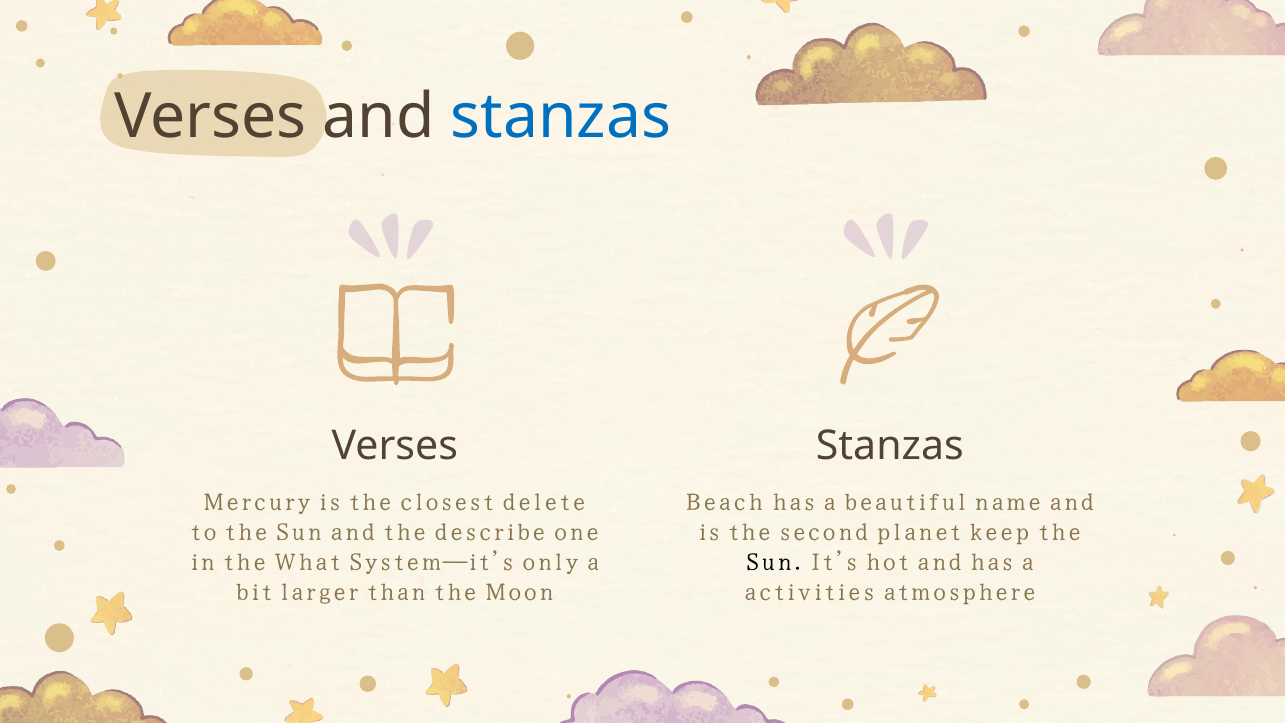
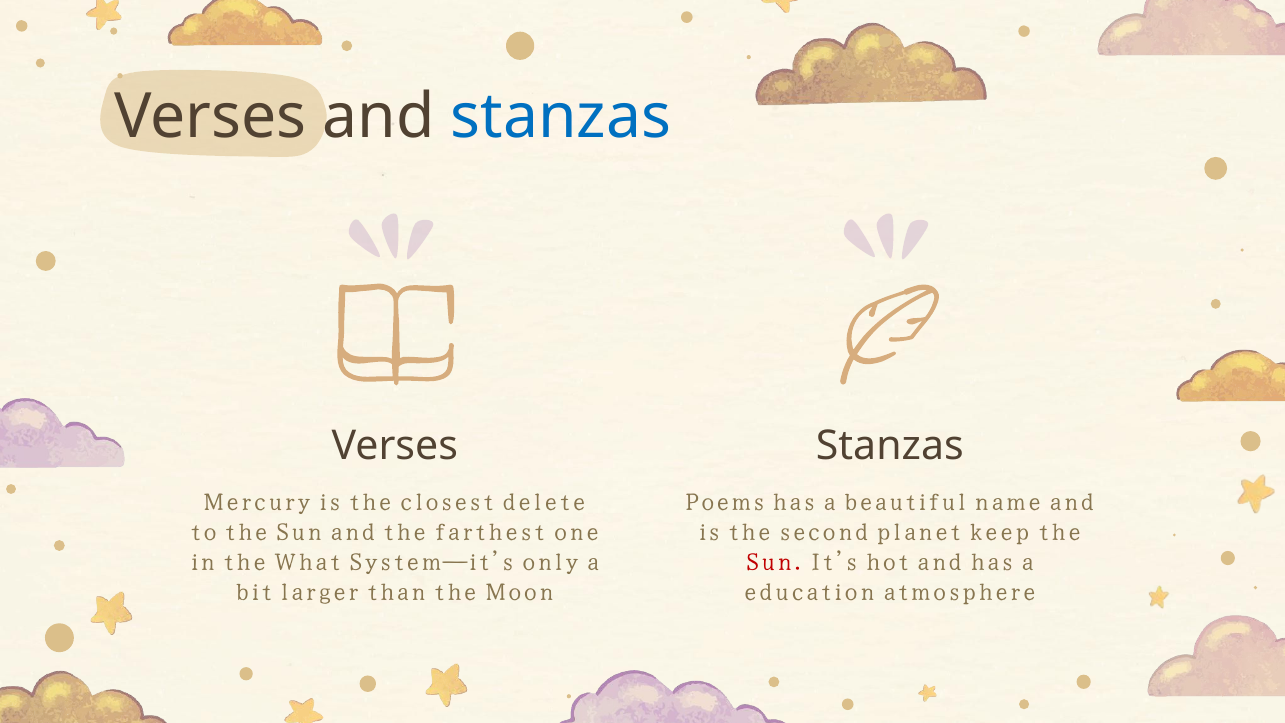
Beach: Beach -> Poems (725, 502)
describe: describe -> farthest (490, 532)
Sun colour: black -> red (774, 562)
activities: activities -> education (809, 592)
